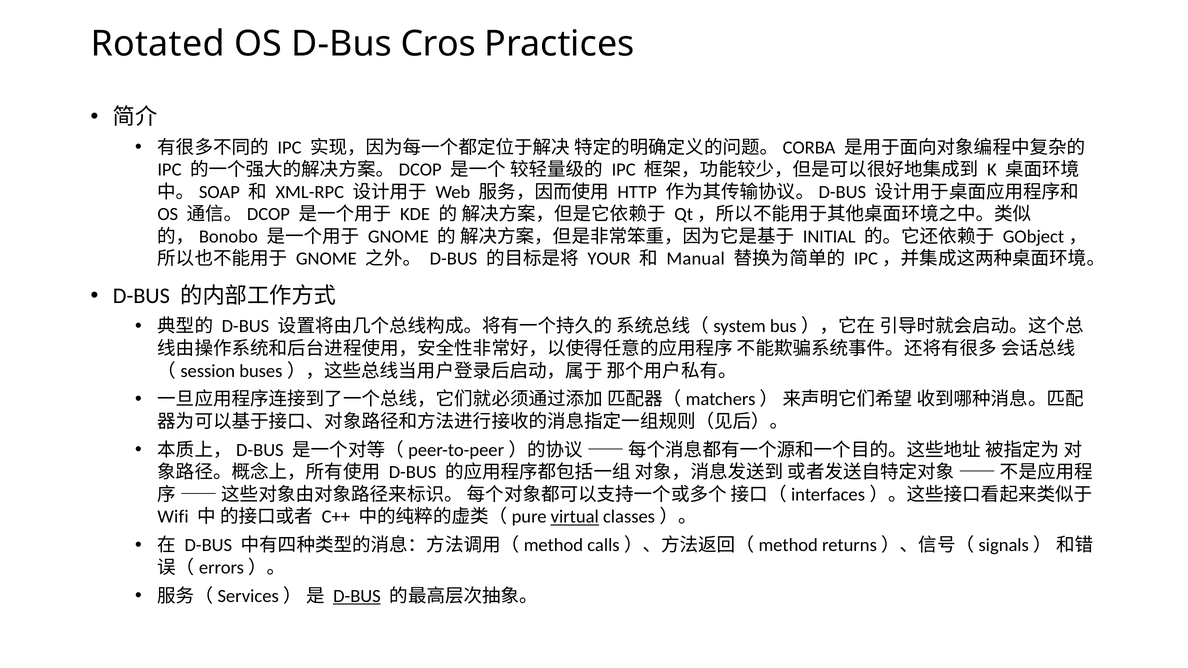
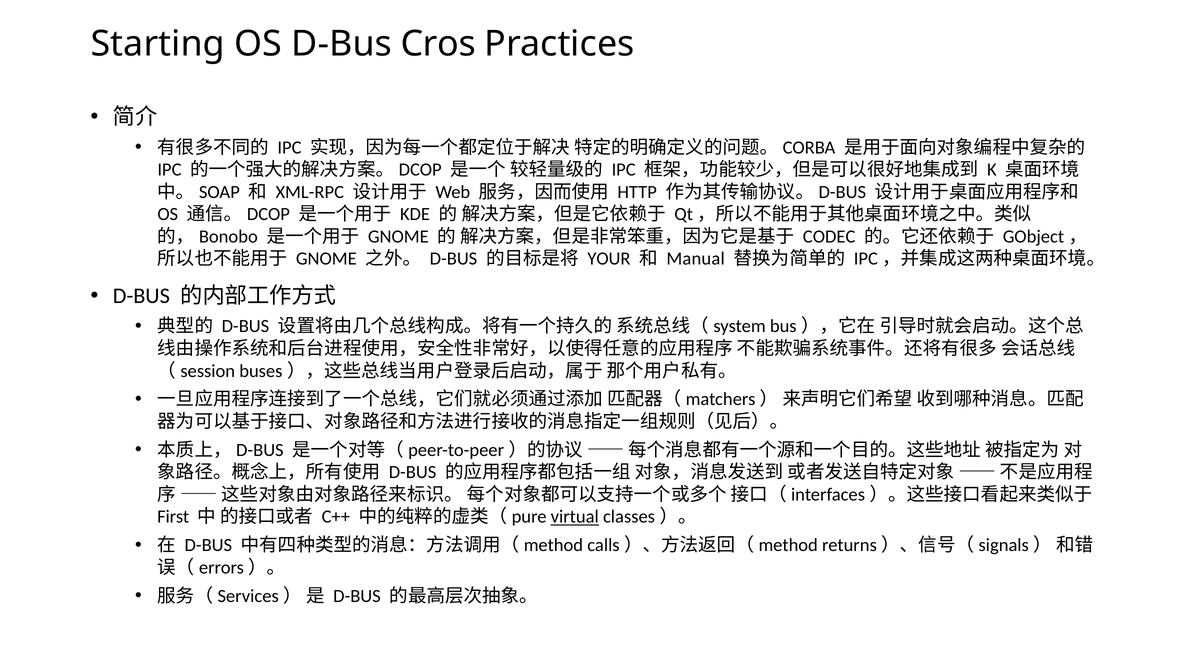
Rotated: Rotated -> Starting (158, 44)
INITIAL: INITIAL -> CODEC (829, 237)
Wifi: Wifi -> First (173, 517)
D-BUS underline: present -> none (357, 596)
